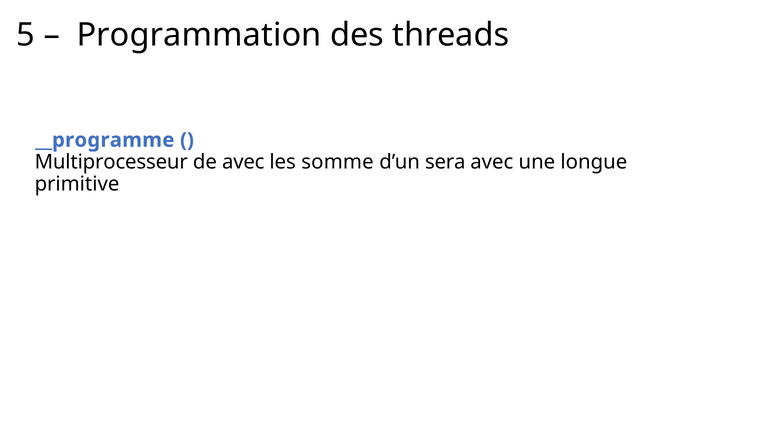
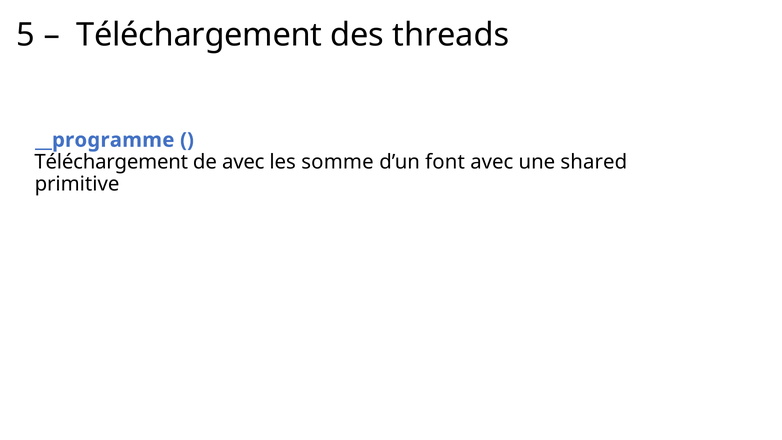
Programmation: Programmation -> Téléchargement (199, 35)
Multiprocesseur: Multiprocesseur -> Téléchargement (111, 162)
sera: sera -> font (445, 162)
longue: longue -> shared (594, 162)
